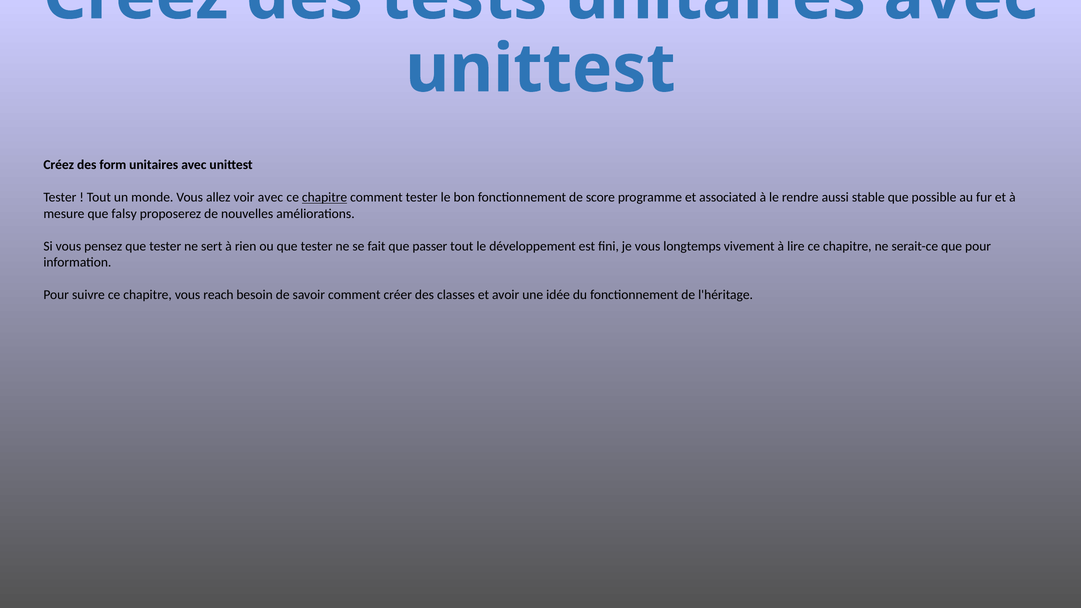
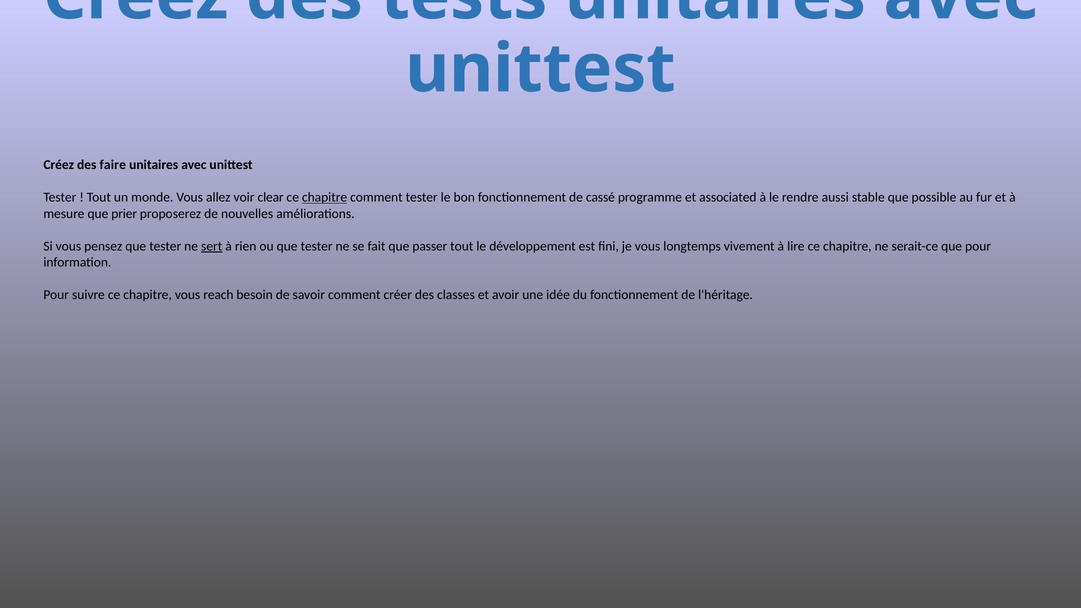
form: form -> faire (113, 165)
voir avec: avec -> clear (271, 197)
score: score -> cassé (600, 197)
falsy: falsy -> prier (124, 214)
sert underline: none -> present (212, 246)
